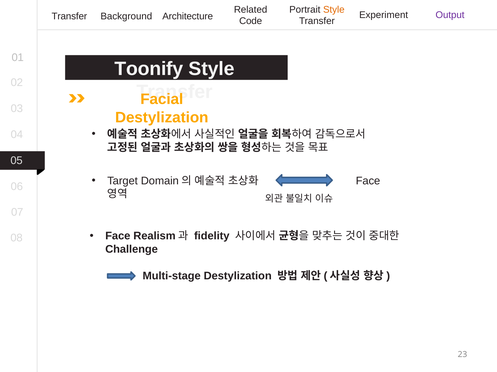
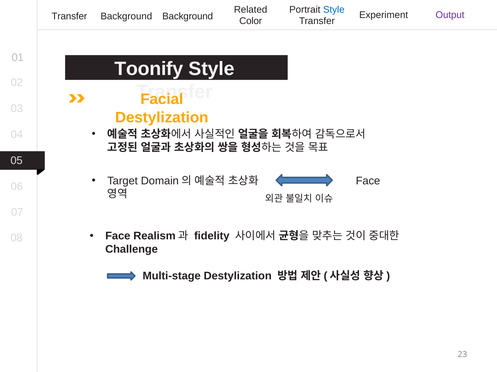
Style colour: orange -> blue (334, 10)
Background Architecture: Architecture -> Background (188, 16)
Code: Code -> Color (251, 21)
